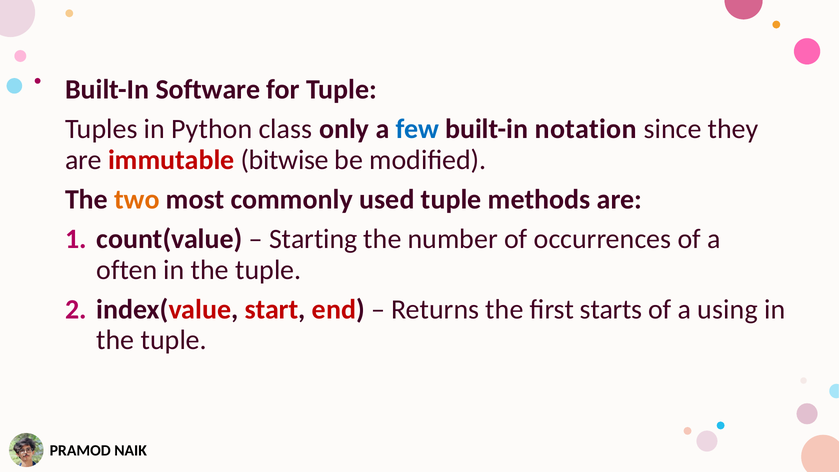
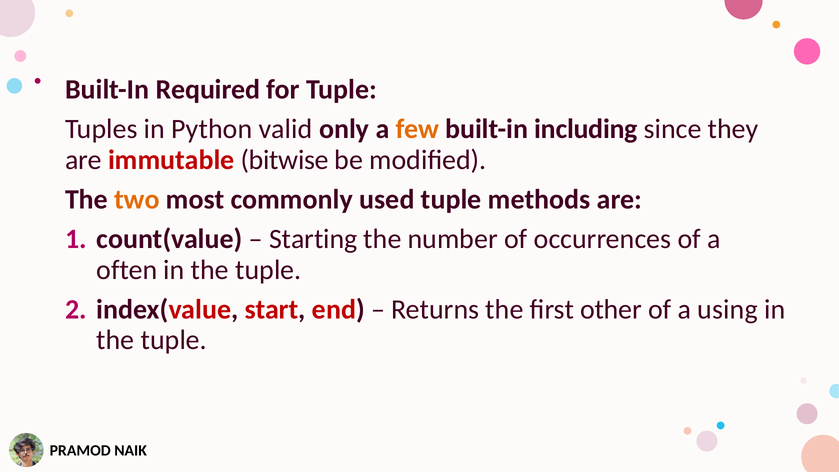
Software: Software -> Required (208, 90)
class: class -> valid (285, 129)
few colour: blue -> orange (417, 129)
notation: notation -> including (586, 129)
starts: starts -> other (611, 309)
